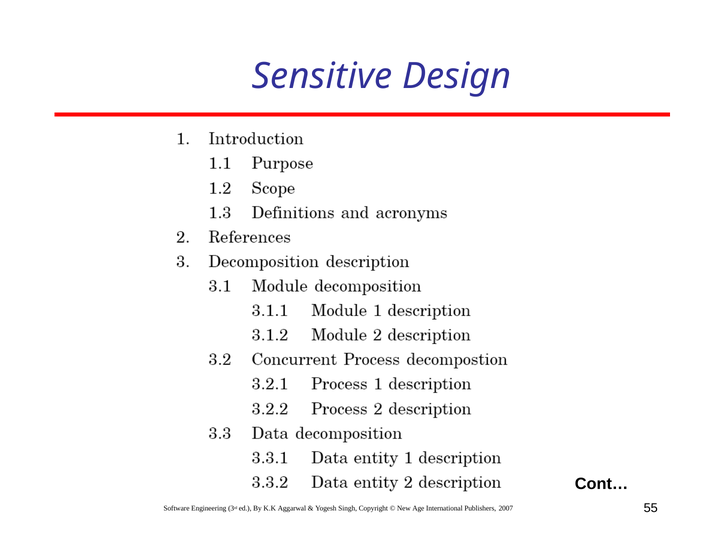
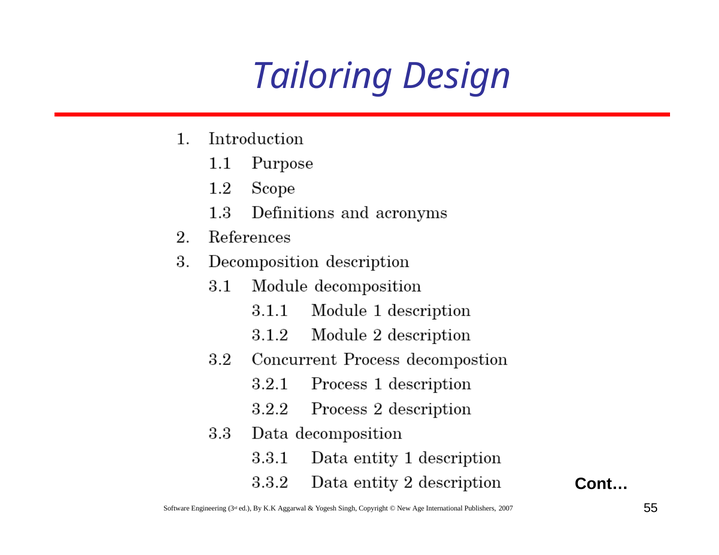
Sensitive: Sensitive -> Tailoring (322, 76)
